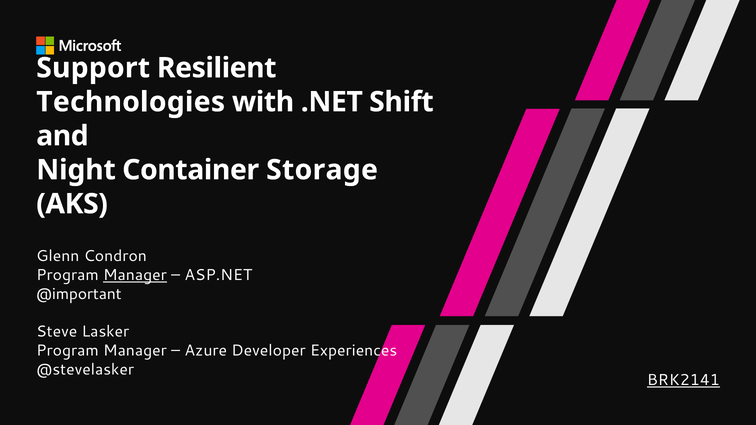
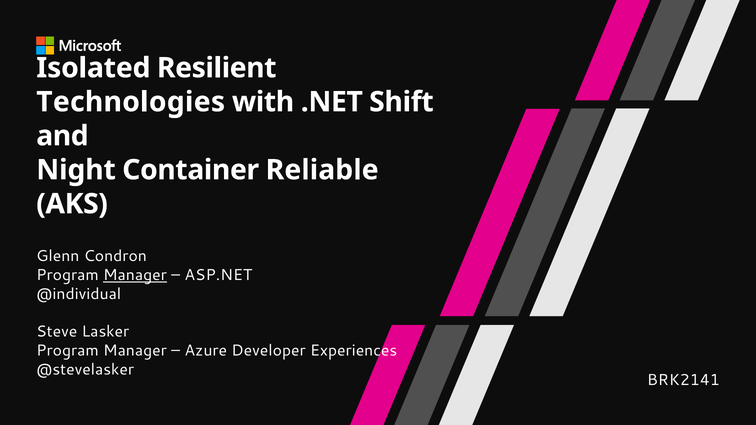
Support: Support -> Isolated (93, 68)
Storage: Storage -> Reliable (322, 170)
@important: @important -> @individual (79, 294)
BRK2141 underline: present -> none (683, 380)
